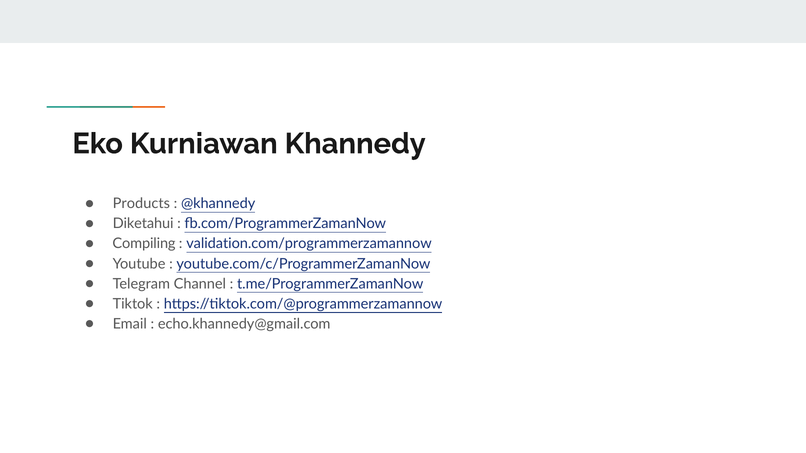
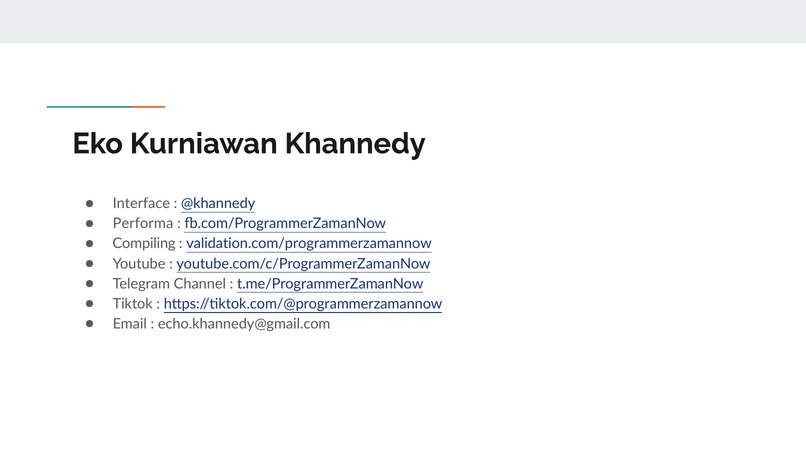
Products: Products -> Interface (141, 204)
Diketahui: Diketahui -> Performa (143, 224)
